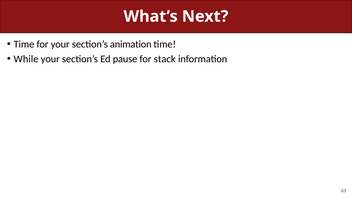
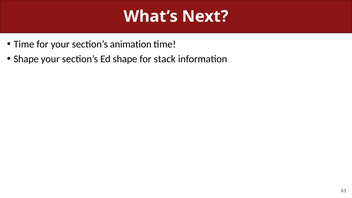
While: While -> Shape (26, 59)
Ed pause: pause -> shape (125, 59)
